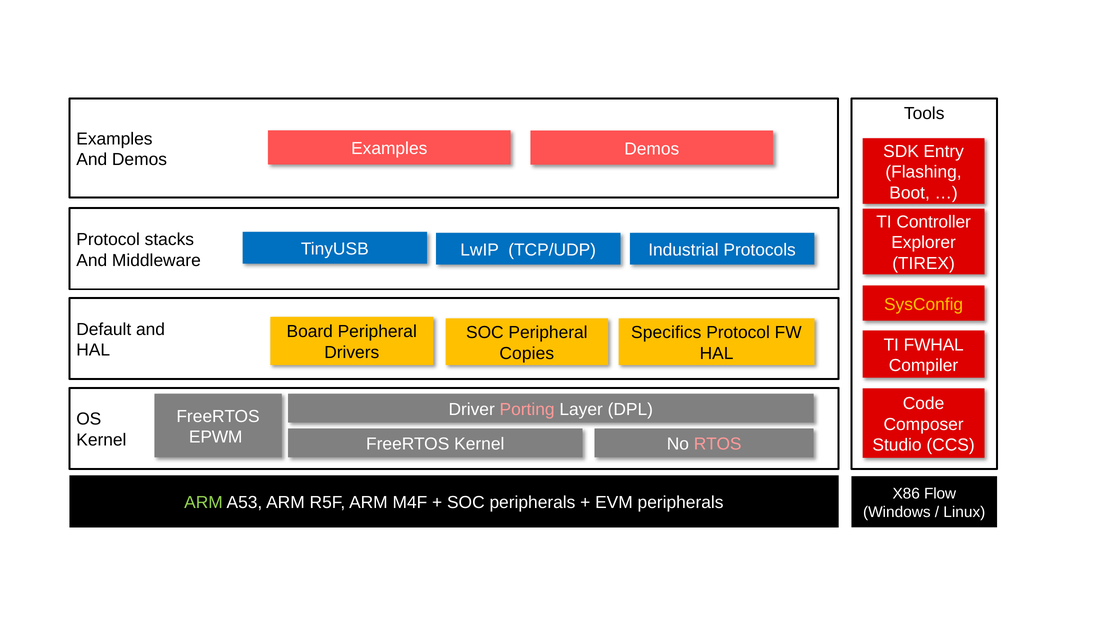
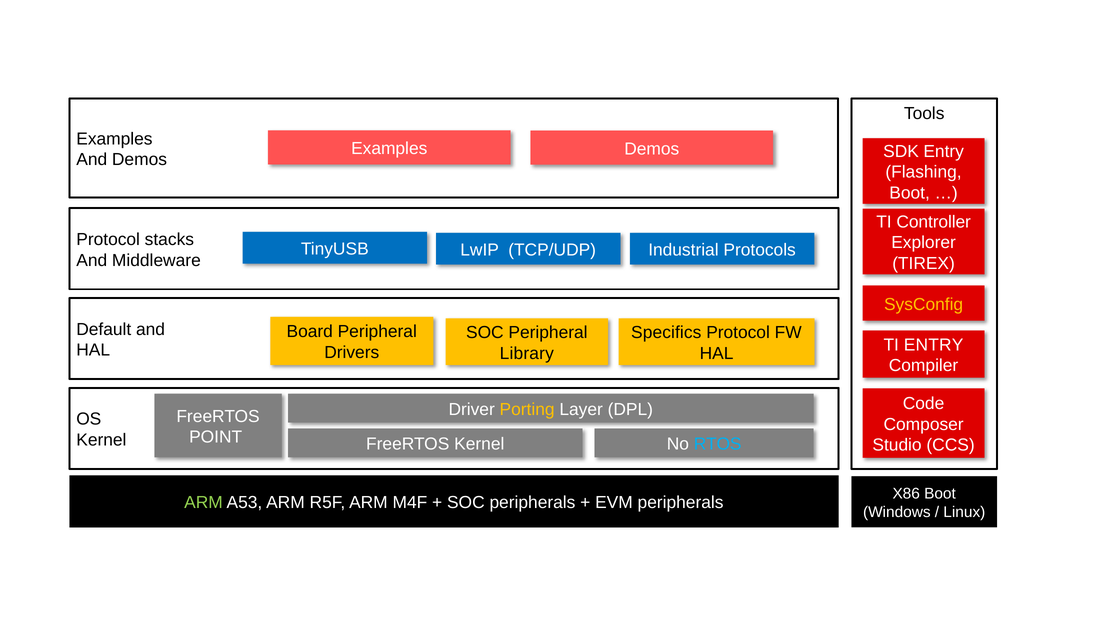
TI FWHAL: FWHAL -> ENTRY (934, 345)
Copies: Copies -> Library (527, 353)
Porting colour: pink -> yellow (527, 409)
EPWM: EPWM -> POINT (216, 437)
RTOS colour: pink -> light blue (718, 444)
X86 Flow: Flow -> Boot (940, 493)
